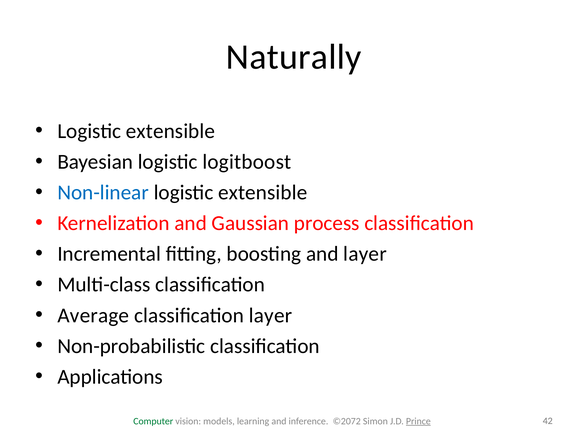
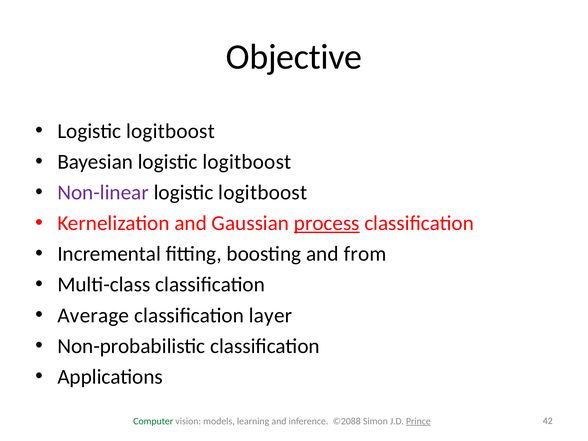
Naturally: Naturally -> Objective (294, 57)
extensible: extensible -> logitboost (170, 131)
Non-linear colour: blue -> purple (103, 193)
extensible: extensible -> logitboost (263, 193)
process underline: none -> present (327, 223)
and layer: layer -> from (365, 254)
©2072: ©2072 -> ©2088 (347, 421)
